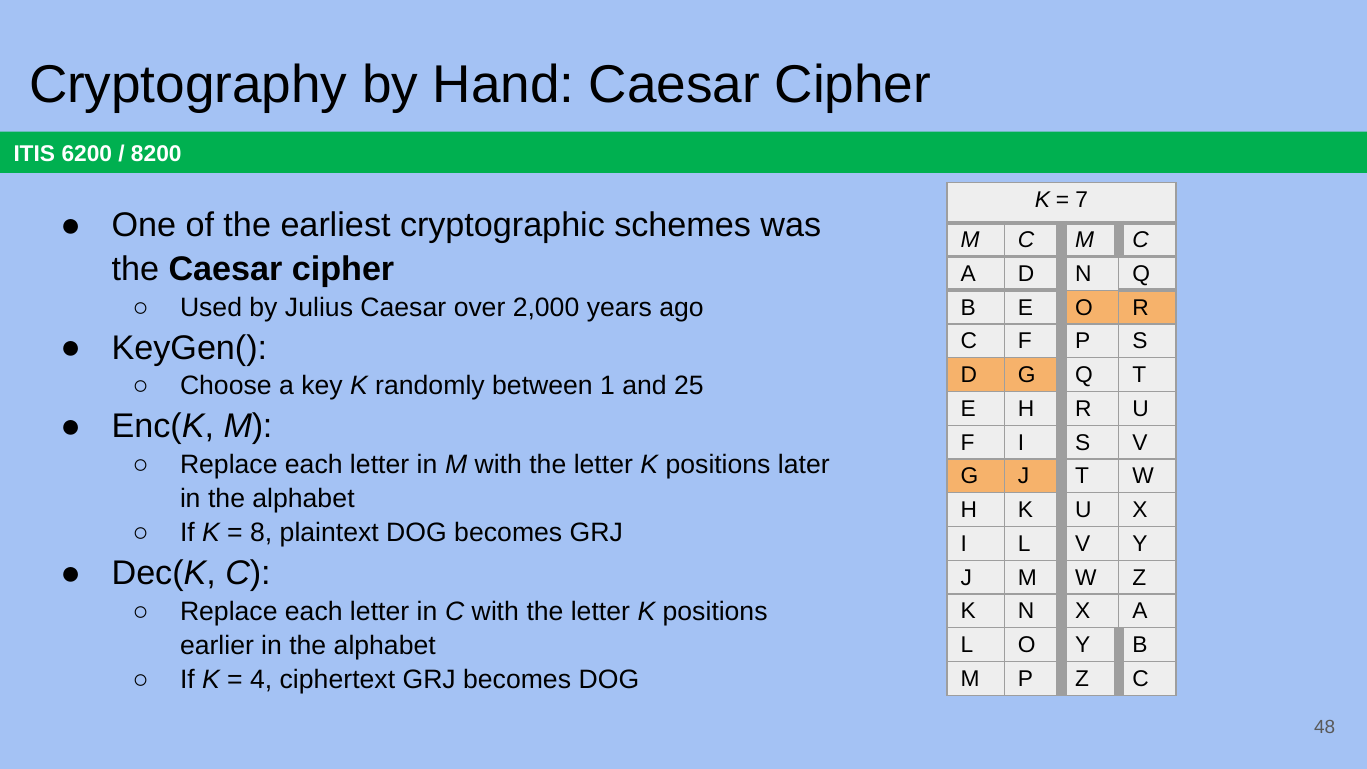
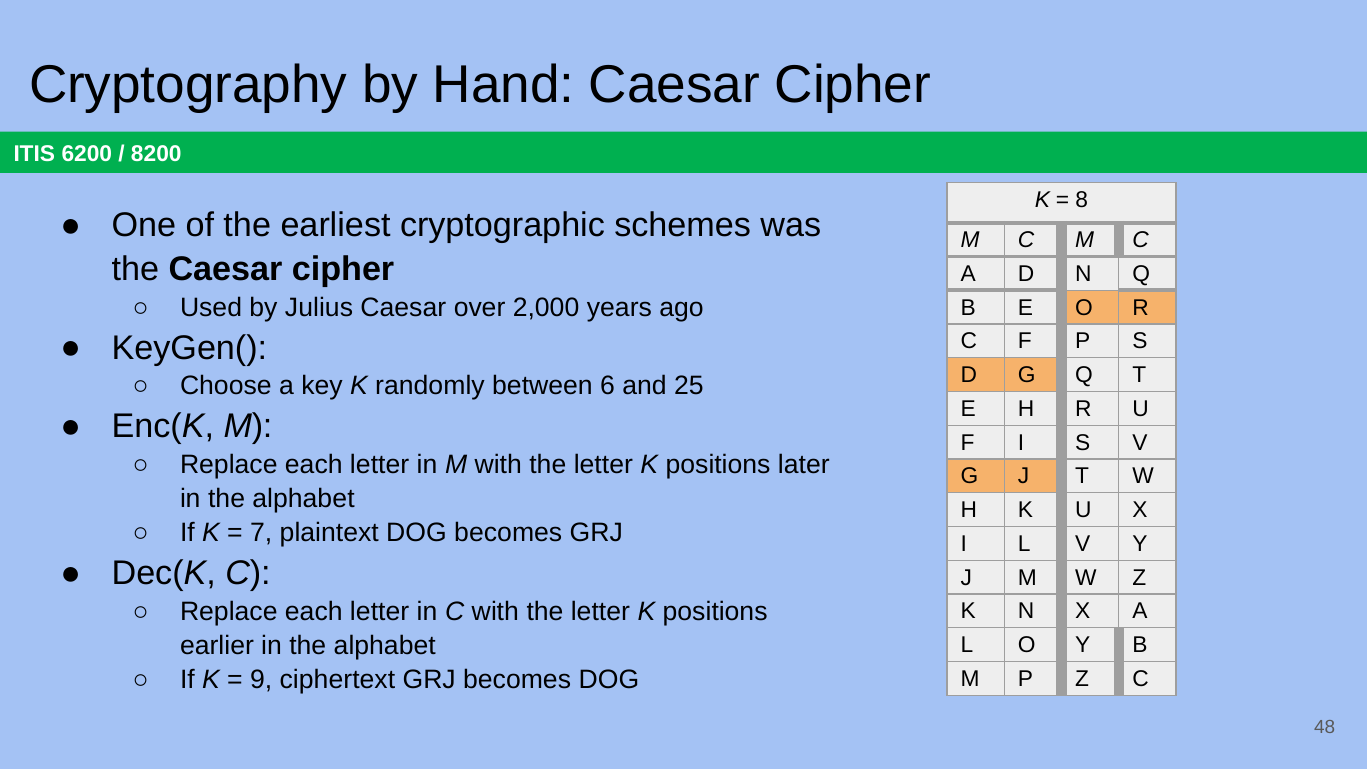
7: 7 -> 8 (1082, 200)
1: 1 -> 6 (608, 386)
8: 8 -> 7 (261, 533)
4: 4 -> 9 (261, 680)
